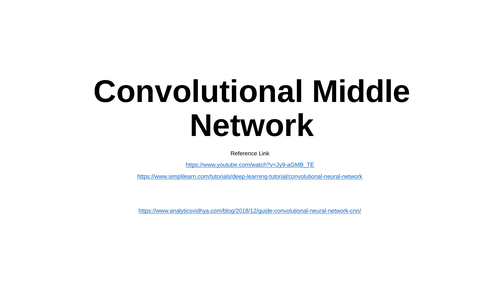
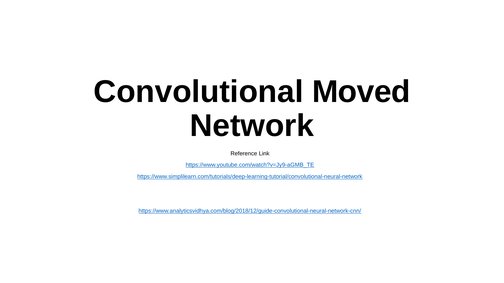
Middle: Middle -> Moved (361, 92)
